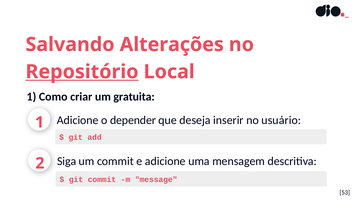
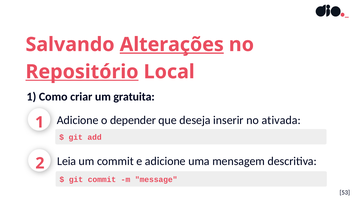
Alterações underline: none -> present (172, 44)
usuário: usuário -> ativada (281, 120)
Siga: Siga -> Leia (67, 161)
